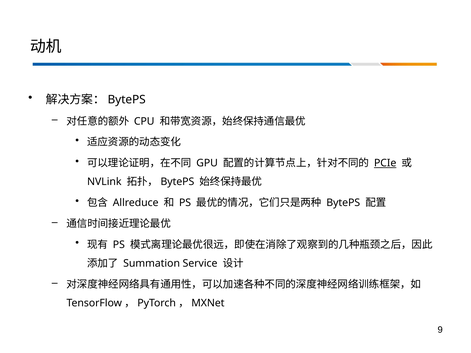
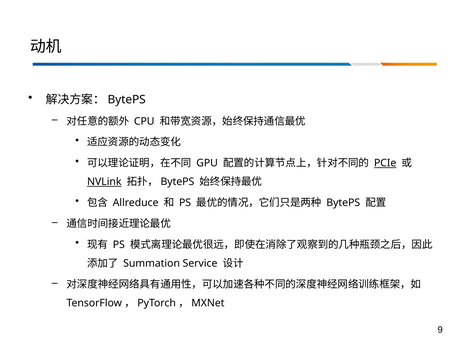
NVLink underline: none -> present (104, 182)
